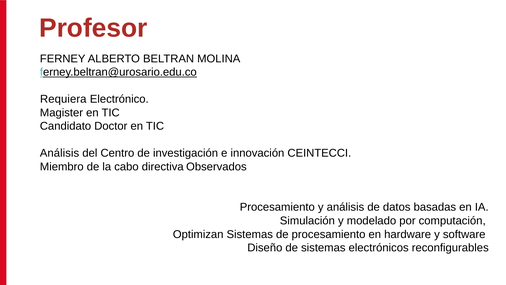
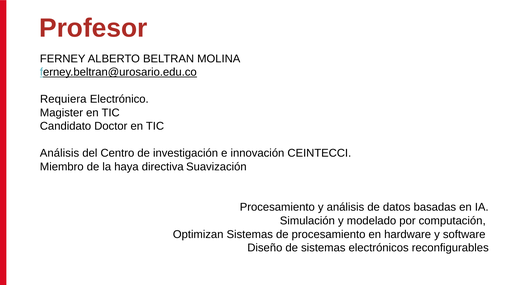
cabo: cabo -> haya (126, 167)
Observados: Observados -> Suavización (216, 167)
